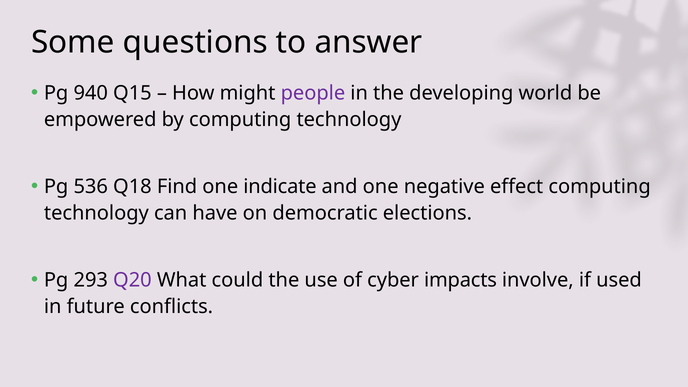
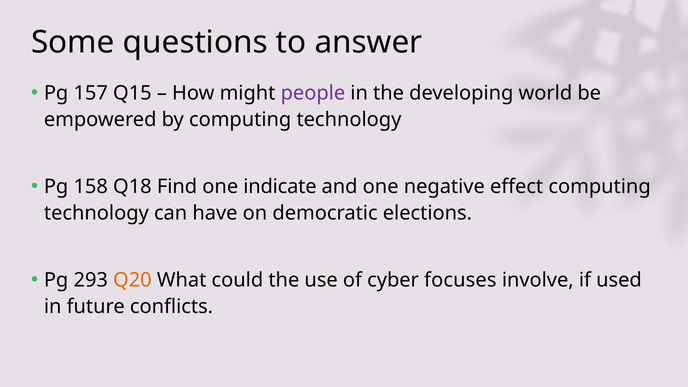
940: 940 -> 157 (91, 93)
536: 536 -> 158 (91, 187)
Q20 colour: purple -> orange (132, 280)
impacts: impacts -> focuses (460, 280)
